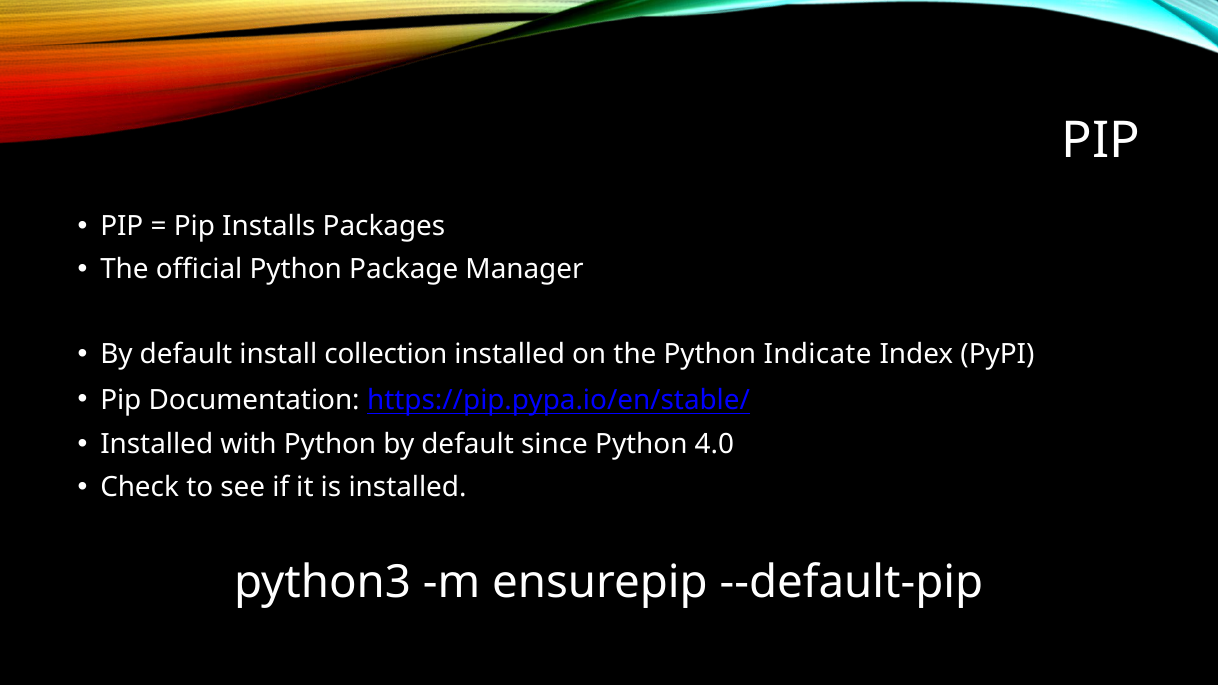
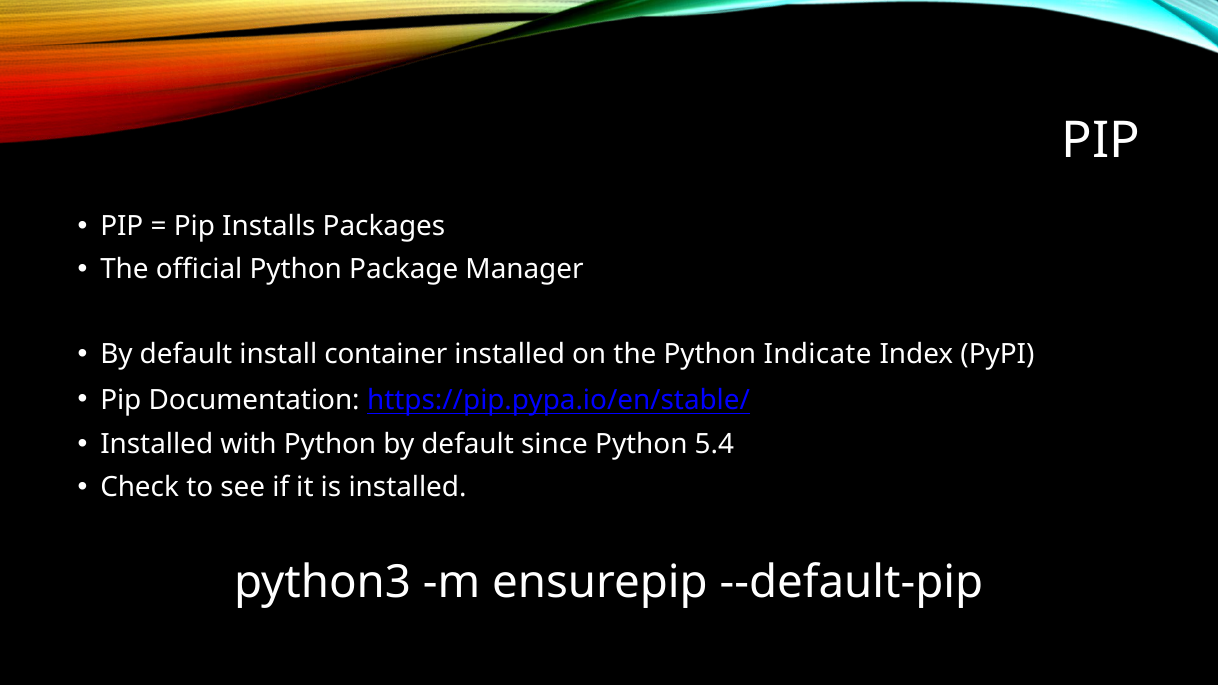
collection: collection -> container (386, 355)
4.0: 4.0 -> 5.4 (714, 444)
